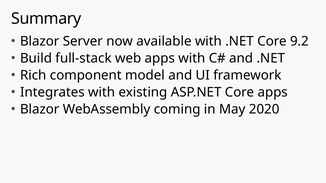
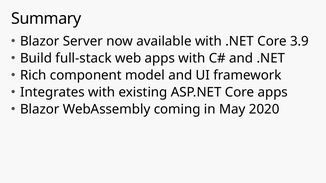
9.2: 9.2 -> 3.9 (299, 41)
